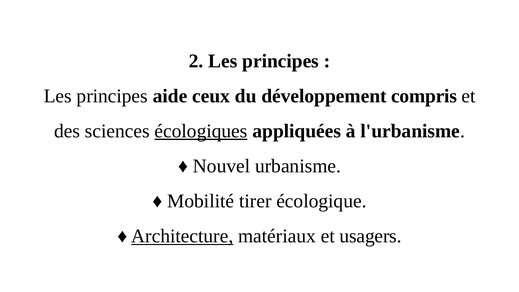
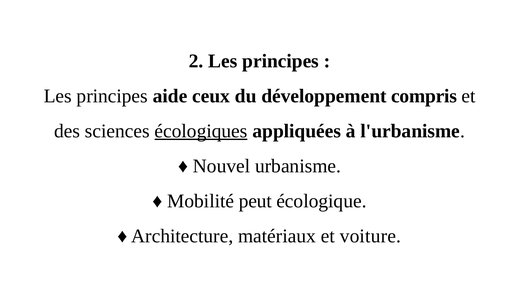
tirer: tirer -> peut (255, 201)
Architecture underline: present -> none (182, 236)
usagers: usagers -> voiture (370, 236)
